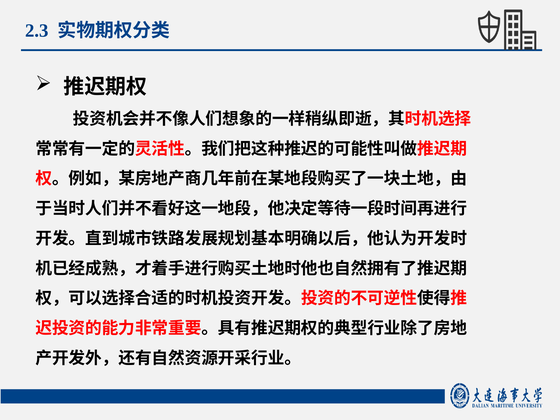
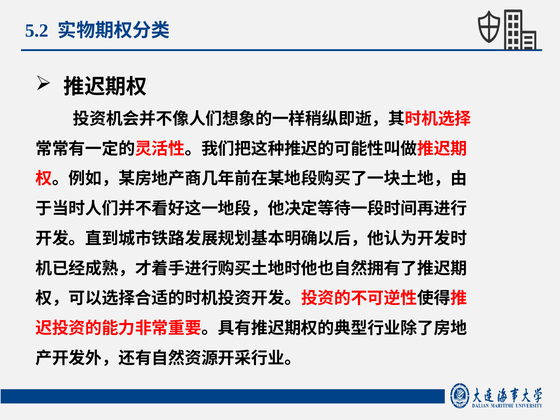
2.3: 2.3 -> 5.2 (37, 31)
